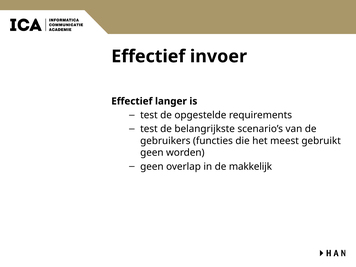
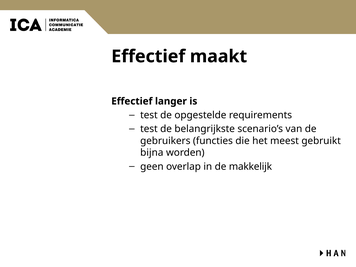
invoer: invoer -> maakt (219, 56)
geen: geen -> bijna (152, 153)
